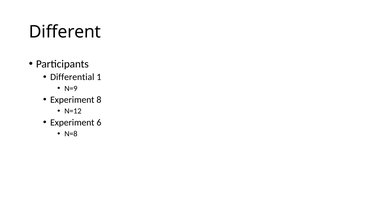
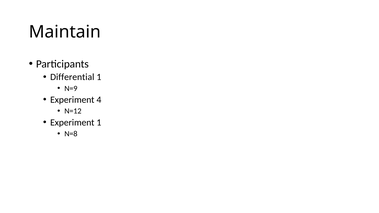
Different: Different -> Maintain (65, 32)
8: 8 -> 4 (99, 100)
Experiment 6: 6 -> 1 (99, 123)
